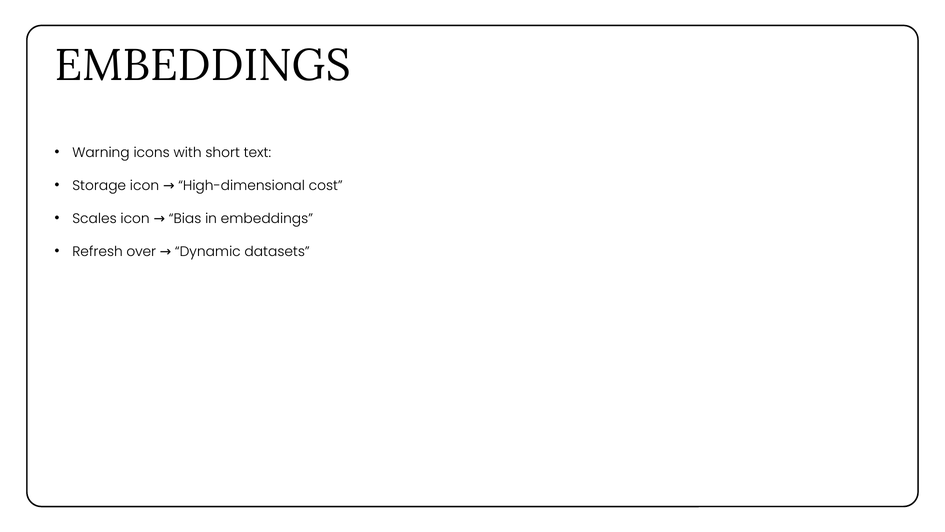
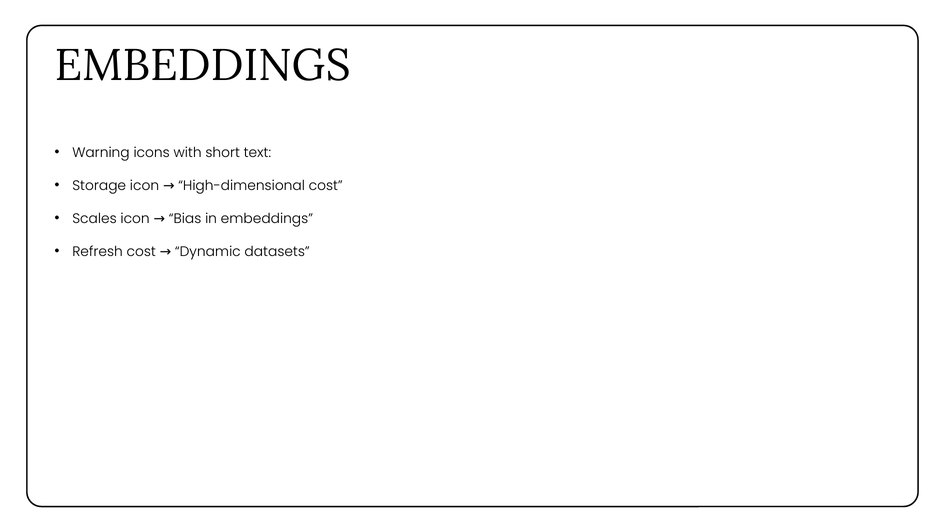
Refresh over: over -> cost (141, 251)
